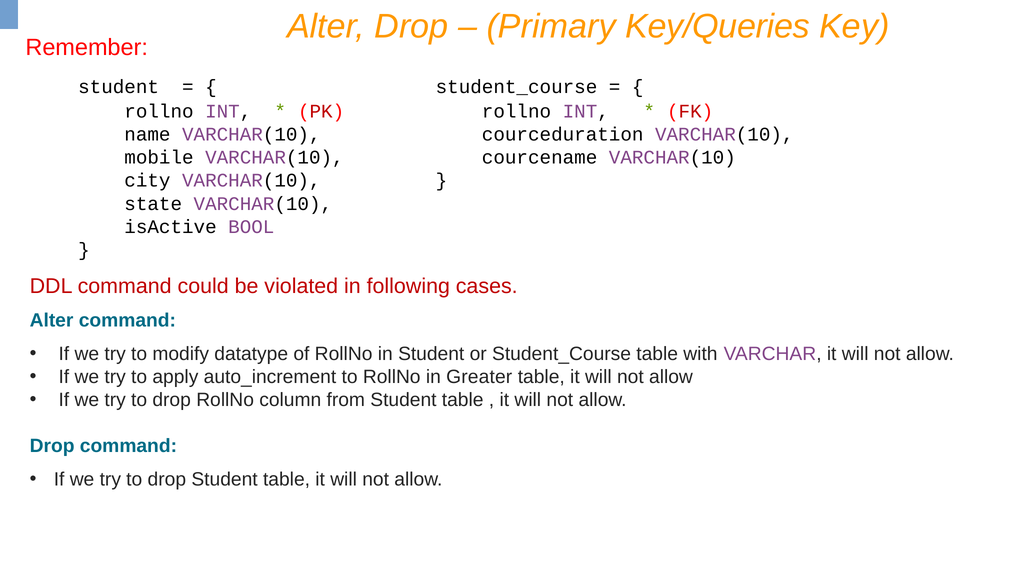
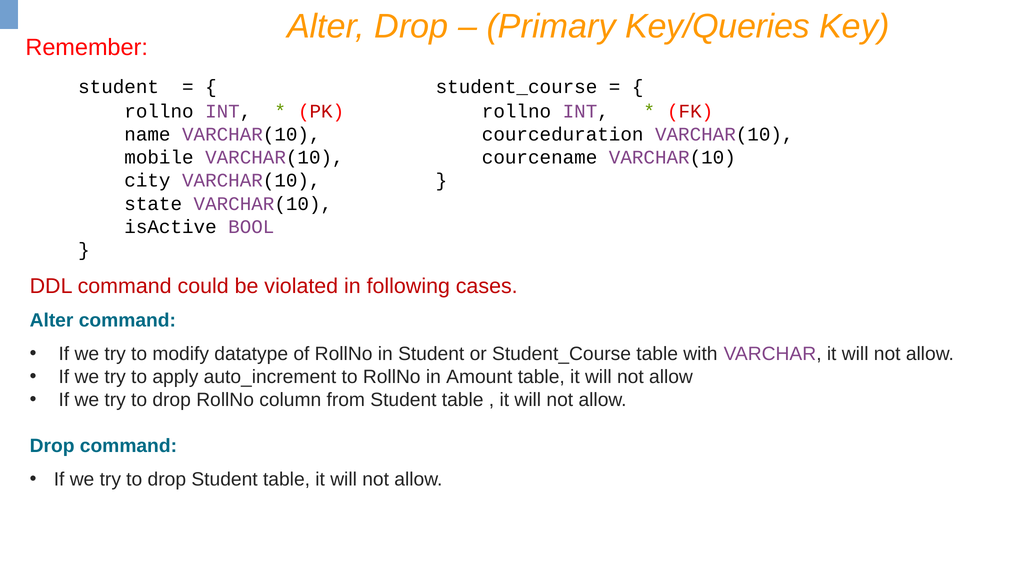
Greater: Greater -> Amount (479, 377)
